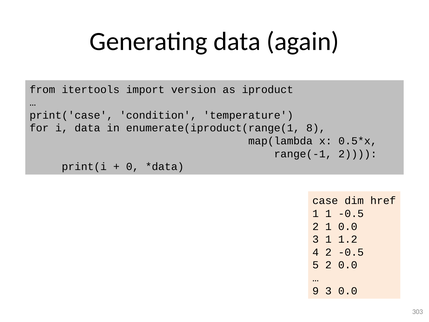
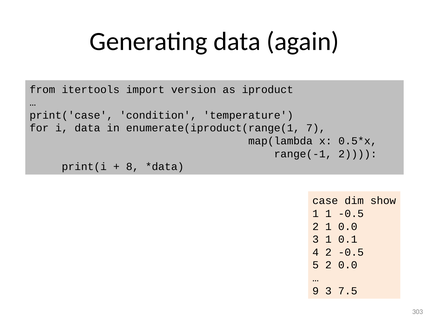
8: 8 -> 7 (316, 128)
0: 0 -> 8 (132, 167)
href: href -> show (383, 201)
1.2: 1.2 -> 0.1 (348, 239)
3 0.0: 0.0 -> 7.5 (348, 291)
